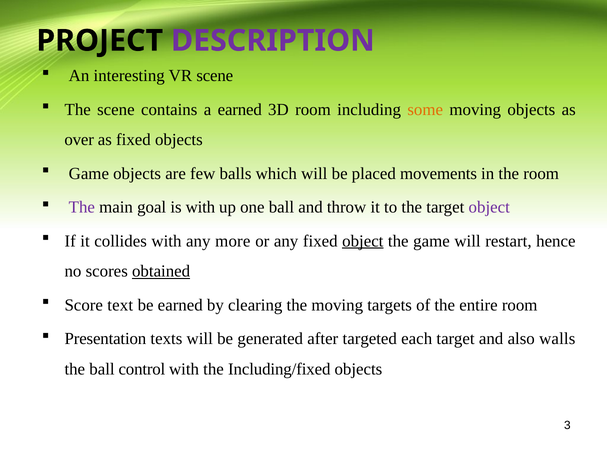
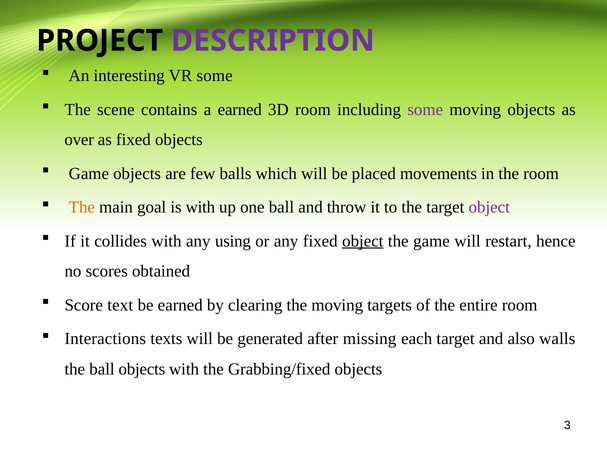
VR scene: scene -> some (215, 76)
some colour: orange -> purple (425, 110)
The colour: purple -> orange (82, 207)
more: more -> using (233, 241)
obtained underline: present -> none (161, 271)
Presentation: Presentation -> Interactions (105, 339)
targeted: targeted -> missing (370, 339)
ball control: control -> objects (142, 369)
Including/fixed: Including/fixed -> Grabbing/fixed (279, 369)
